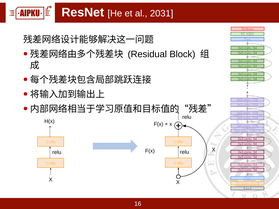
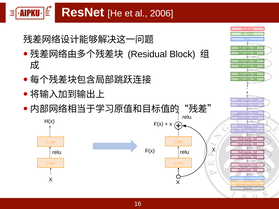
2031: 2031 -> 2006 (162, 14)
